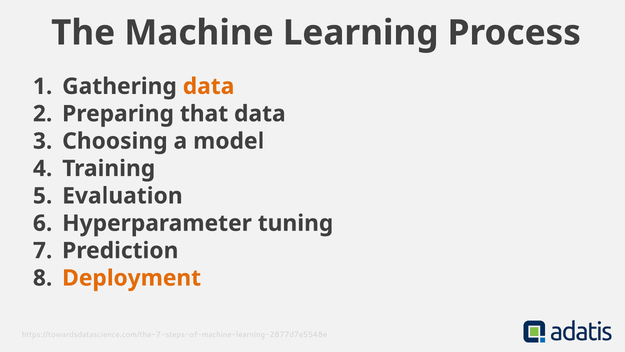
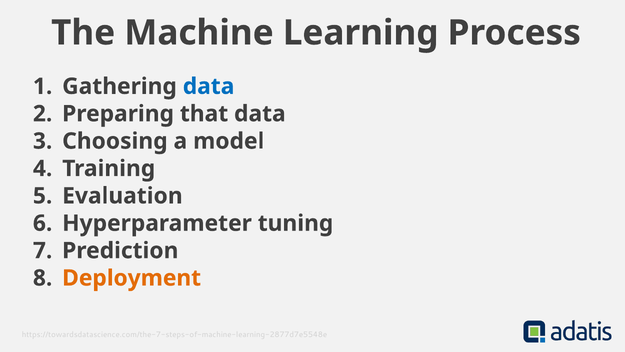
data colour: orange -> blue (209, 86)
